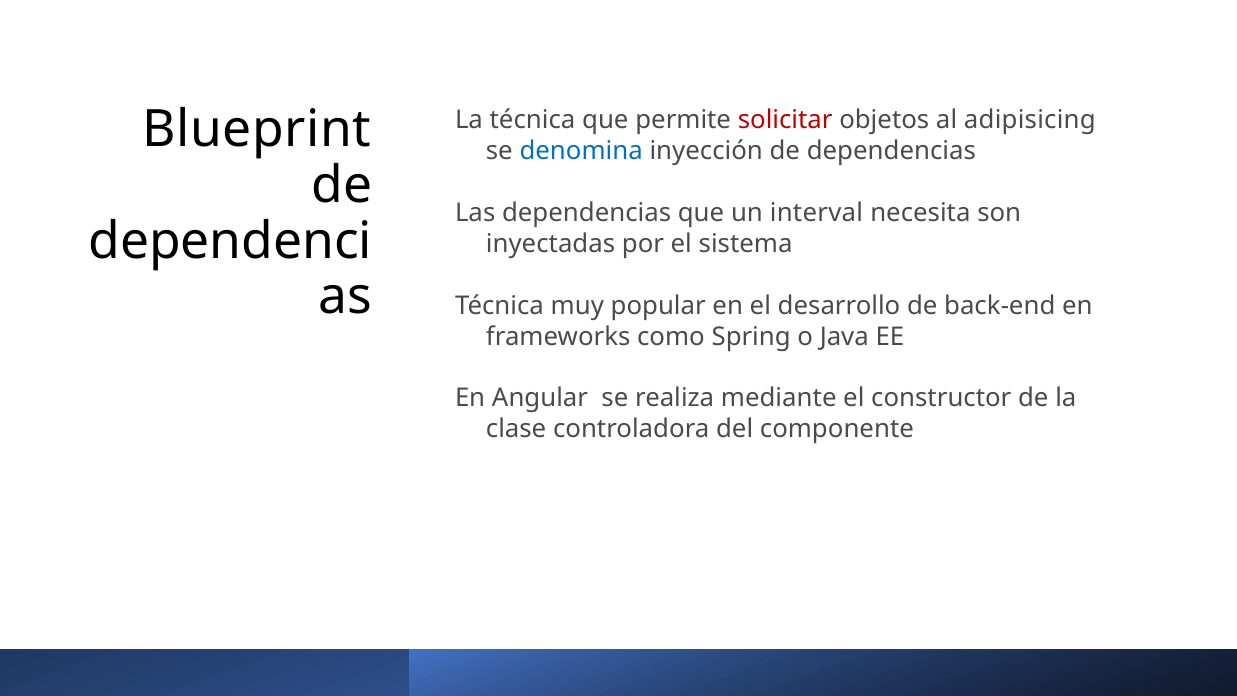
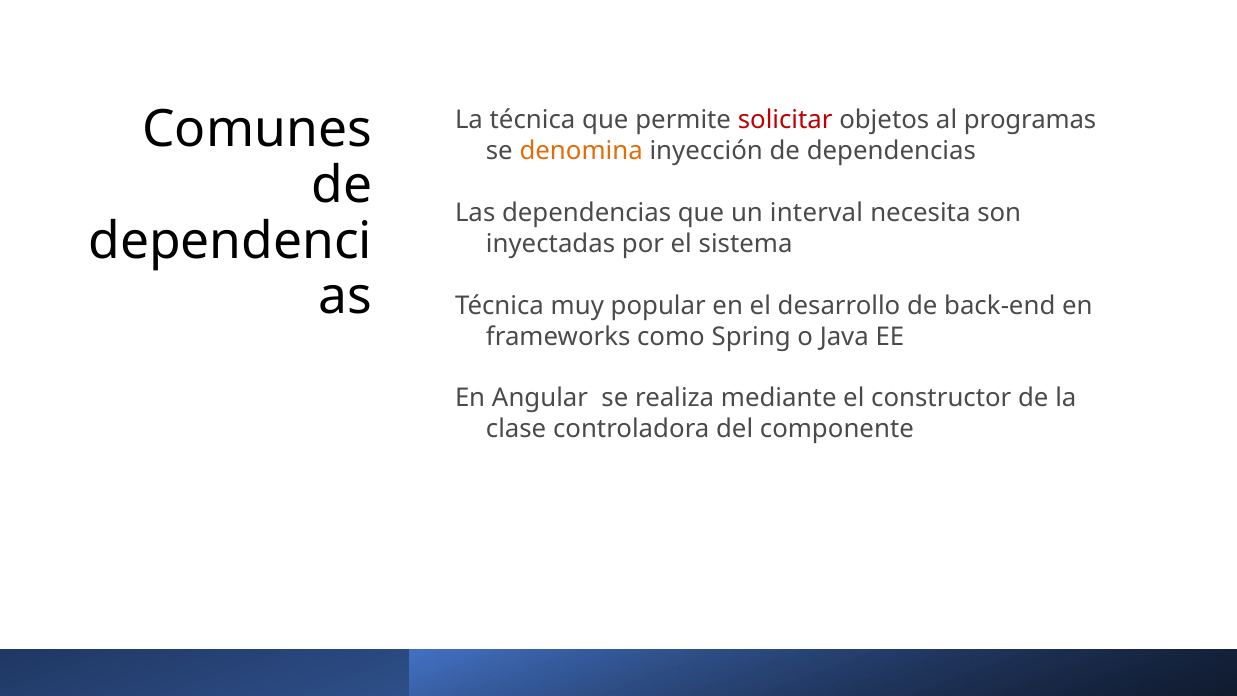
adipisicing: adipisicing -> programas (1030, 120)
Blueprint: Blueprint -> Comunes (257, 130)
denomina colour: blue -> orange (581, 151)
